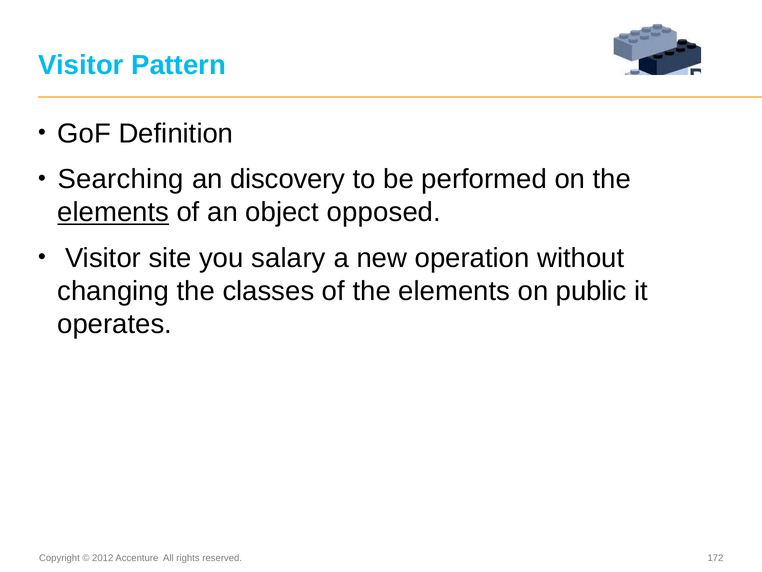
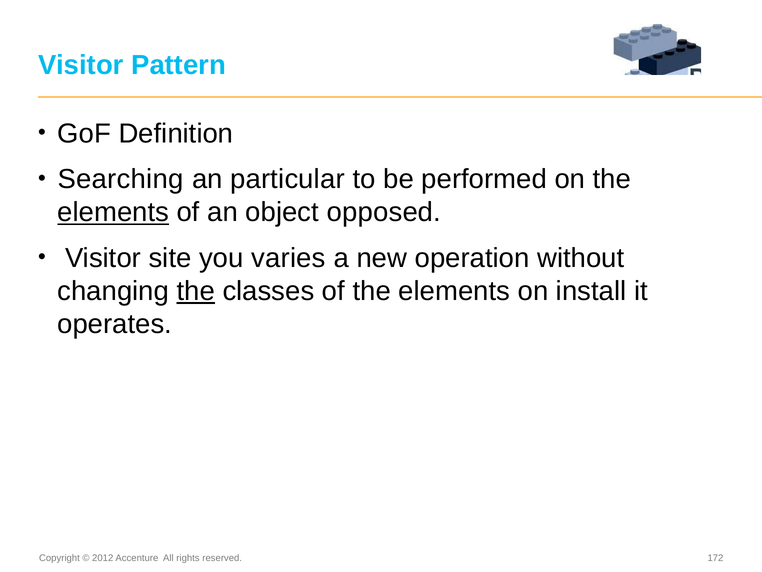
discovery: discovery -> particular (288, 179)
salary: salary -> varies (288, 258)
the underline: none -> present (196, 291)
public: public -> install (591, 291)
